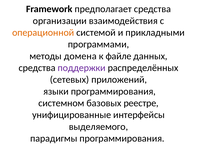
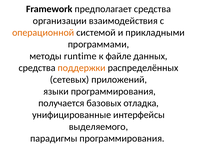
домена: домена -> runtime (80, 56)
поддержки colour: purple -> orange (82, 68)
системном: системном -> получается (61, 104)
реестре: реестре -> отладка (141, 104)
